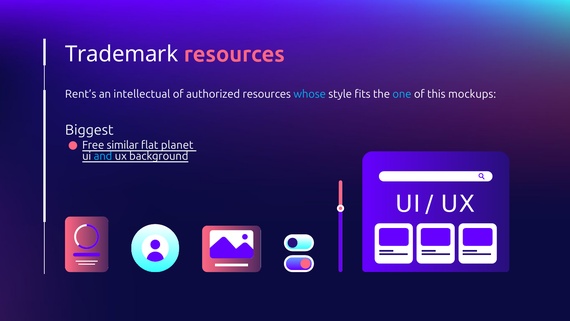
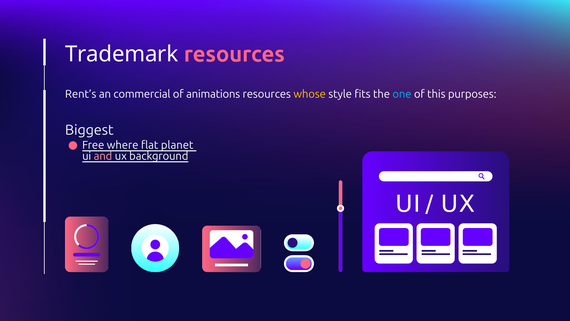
intellectual: intellectual -> commercial (142, 94)
authorized: authorized -> animations (213, 94)
whose colour: light blue -> yellow (310, 94)
mockups: mockups -> purposes (472, 94)
similar: similar -> where (123, 145)
and colour: light blue -> pink (103, 156)
